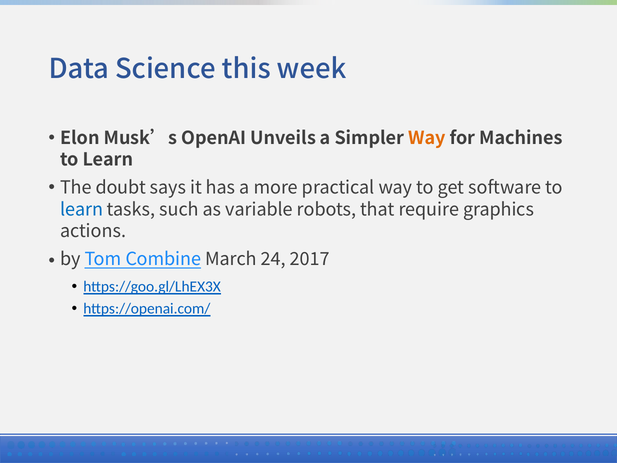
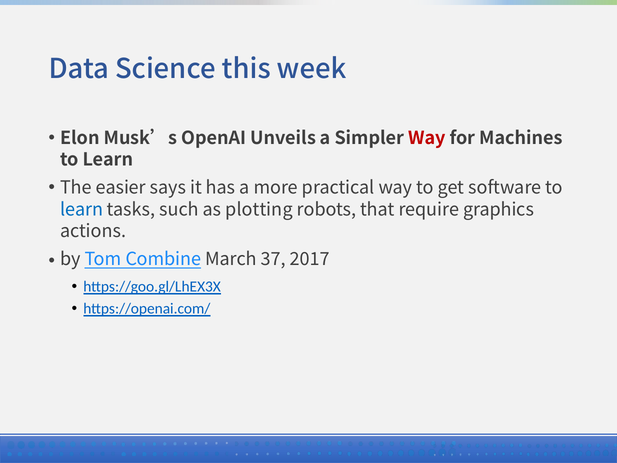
Way colour: orange -> red (427, 138)
doubt: doubt -> easier (121, 188)
variable: variable -> plotting (259, 210)
24: 24 -> 37 (273, 259)
